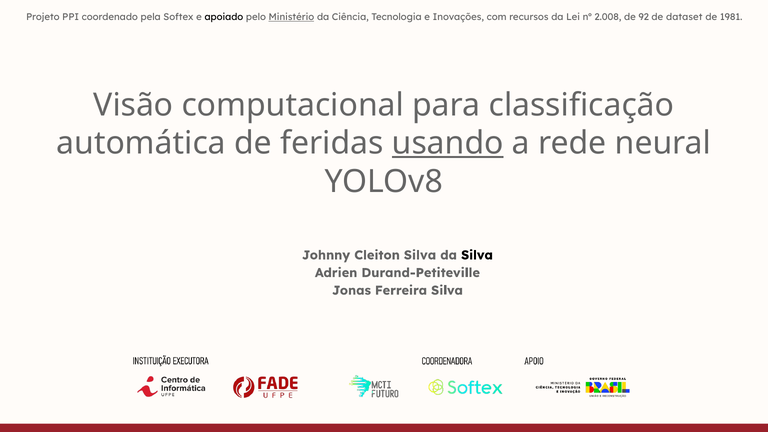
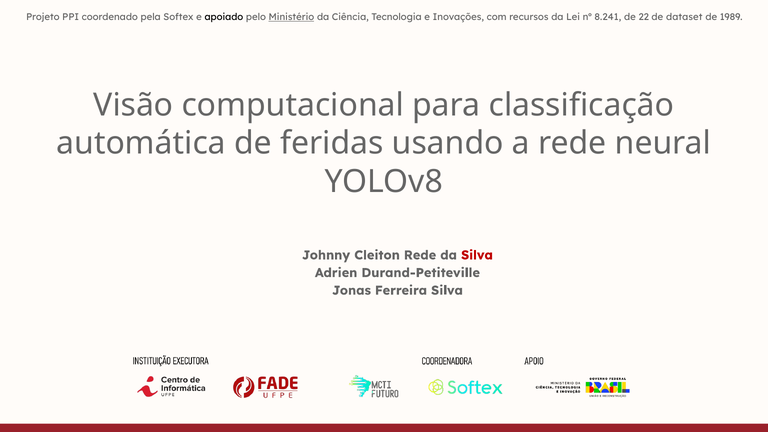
2.008: 2.008 -> 8.241 (608, 17)
92: 92 -> 22 (644, 17)
1981: 1981 -> 1989 (731, 17)
usando underline: present -> none (448, 143)
Cleiton Silva: Silva -> Rede (420, 255)
Silva colour: black -> red (477, 255)
